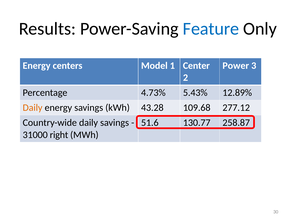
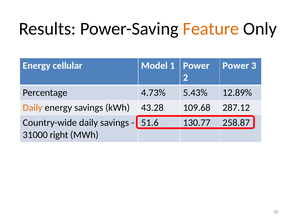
Feature colour: blue -> orange (211, 29)
centers: centers -> cellular (68, 66)
1 Center: Center -> Power (196, 66)
277.12: 277.12 -> 287.12 (236, 108)
